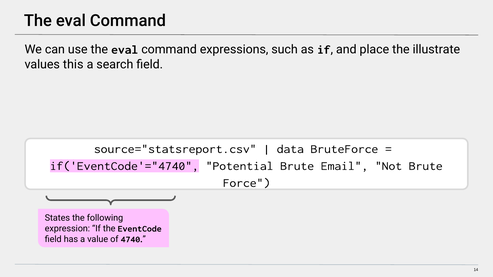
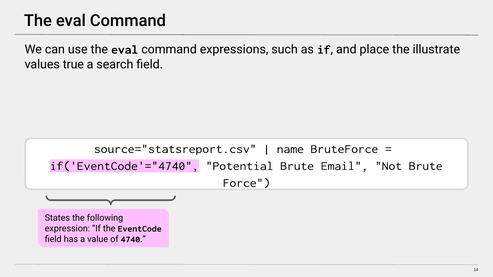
this: this -> true (73, 64)
data: data -> name (290, 149)
